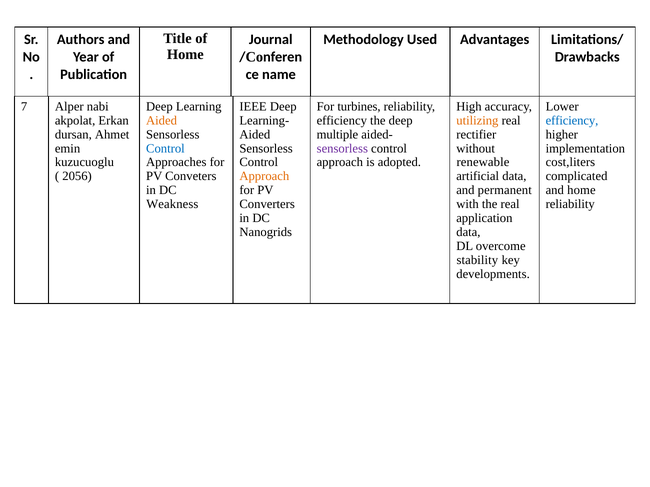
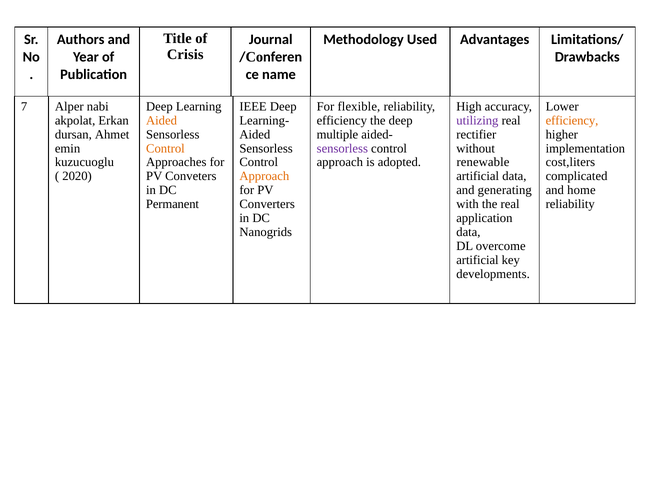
Home: Home -> Crisis (185, 55)
turbines: turbines -> flexible (359, 107)
utilizing colour: orange -> purple (477, 121)
efficiency colour: blue -> orange (572, 121)
Control colour: blue -> orange (165, 149)
2056: 2056 -> 2020 (77, 176)
permanent: permanent -> generating (505, 190)
Weakness: Weakness -> Permanent (172, 204)
stability: stability -> artificial (477, 260)
